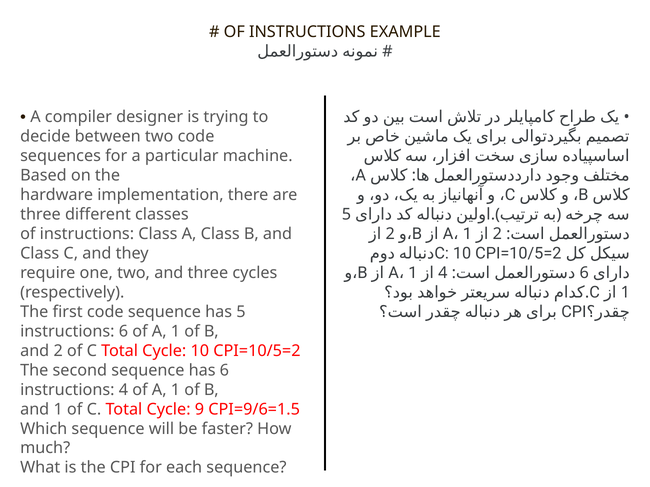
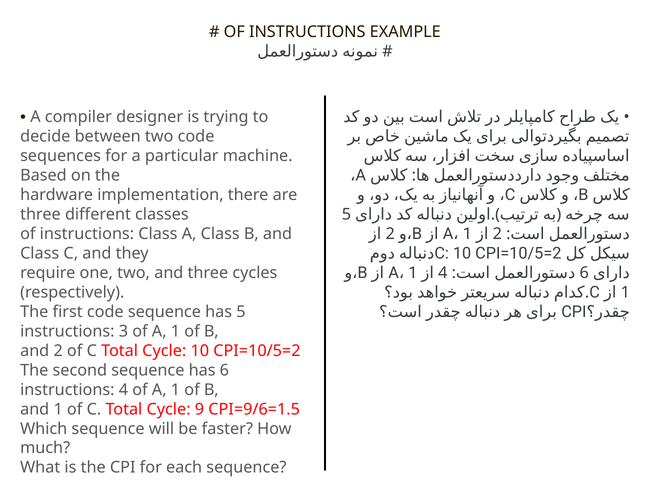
instructions 6: 6 -> 3 (123, 332)
